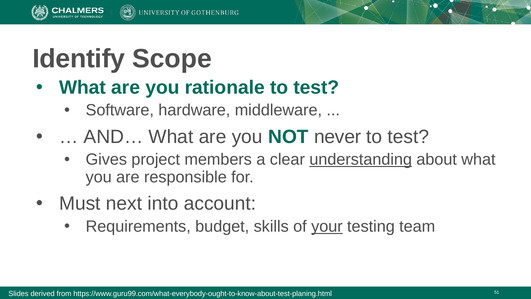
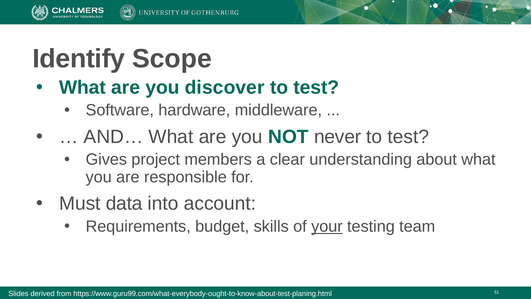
rationale: rationale -> discover (225, 87)
understanding underline: present -> none (361, 159)
next: next -> data (124, 203)
